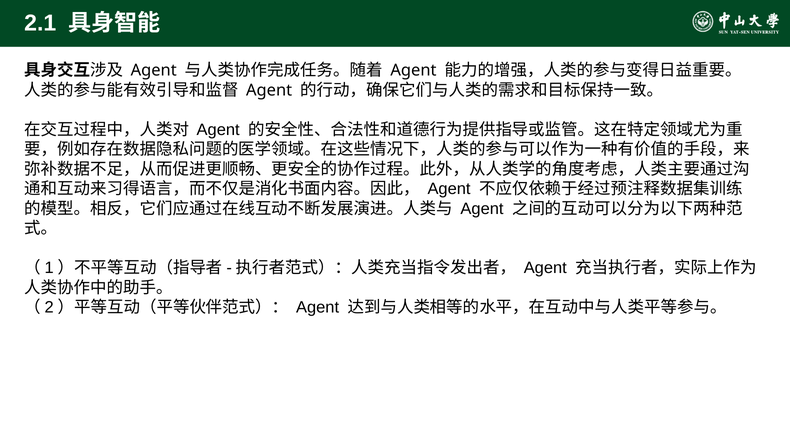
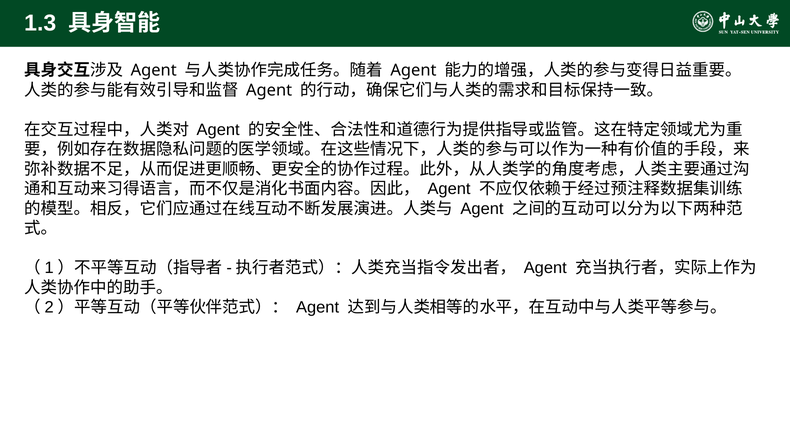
2.1: 2.1 -> 1.3 (40, 23)
